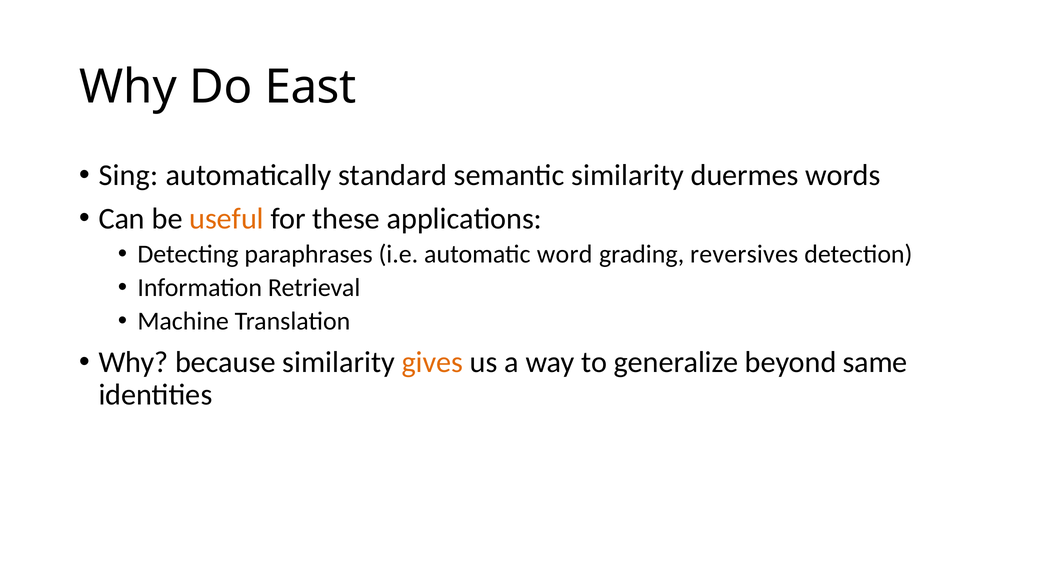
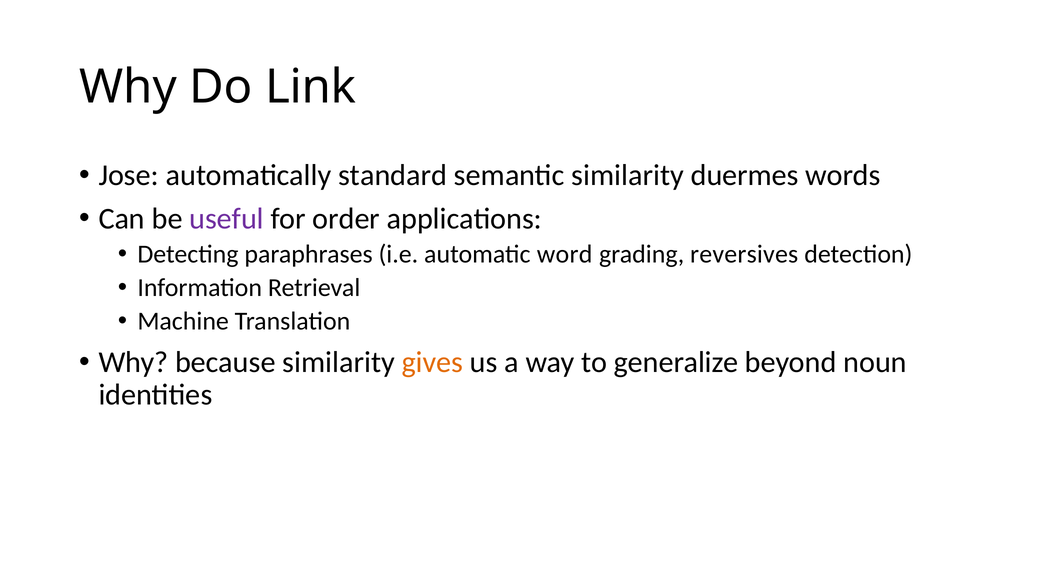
East: East -> Link (311, 87)
Sing: Sing -> Jose (129, 175)
useful colour: orange -> purple (227, 219)
these: these -> order (346, 219)
same: same -> noun (875, 362)
